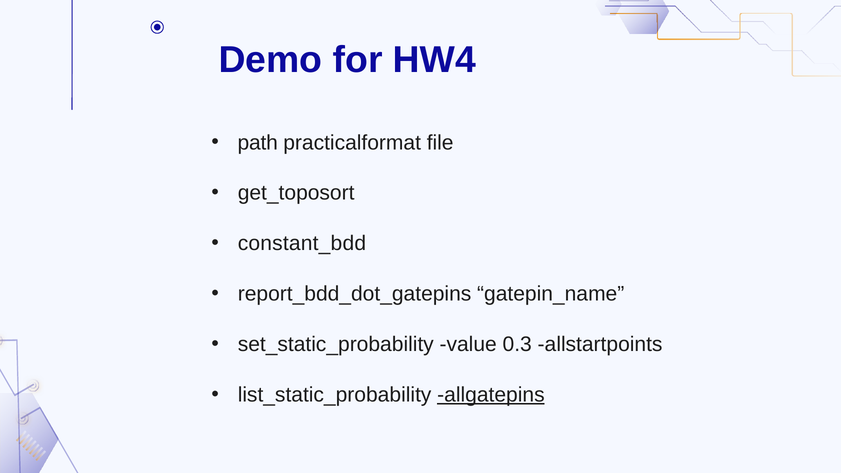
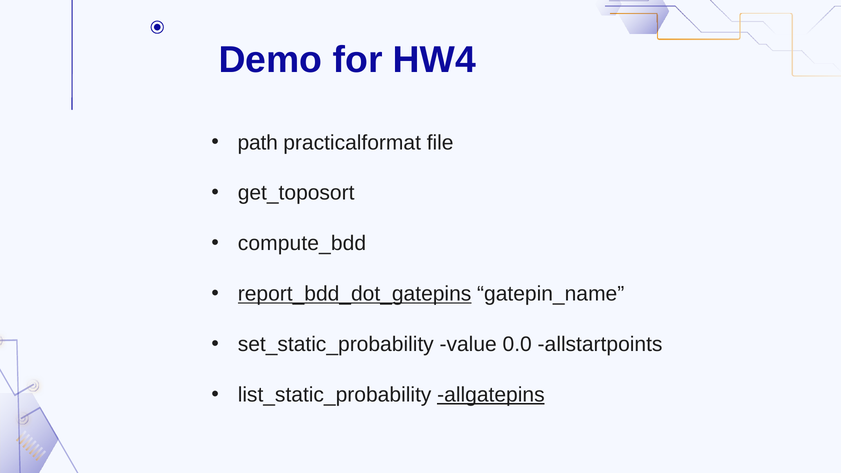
constant_bdd: constant_bdd -> compute_bdd (302, 244)
report_bdd_dot_gatepins underline: none -> present (355, 294)
0.3: 0.3 -> 0.0 (517, 344)
